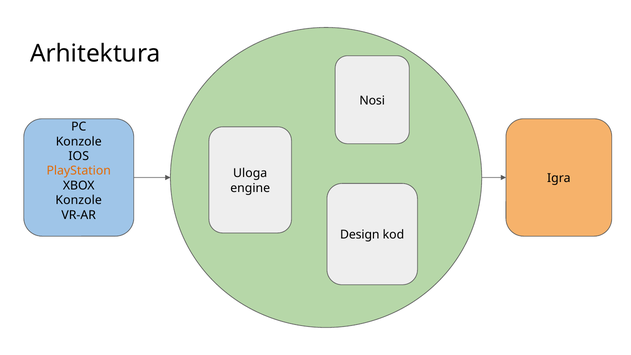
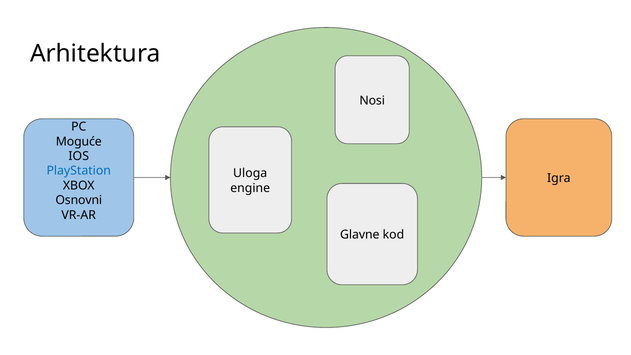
Konzole: Konzole -> Moguće (79, 141)
PlayStation colour: orange -> blue (79, 171)
Konzole: Konzole -> Osnovni (79, 200)
Design: Design -> Glavne (360, 235)
